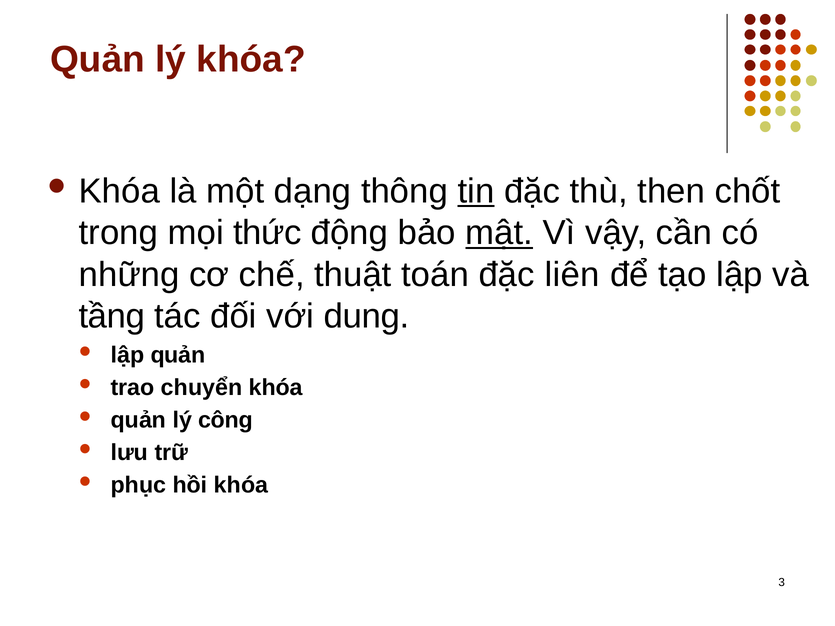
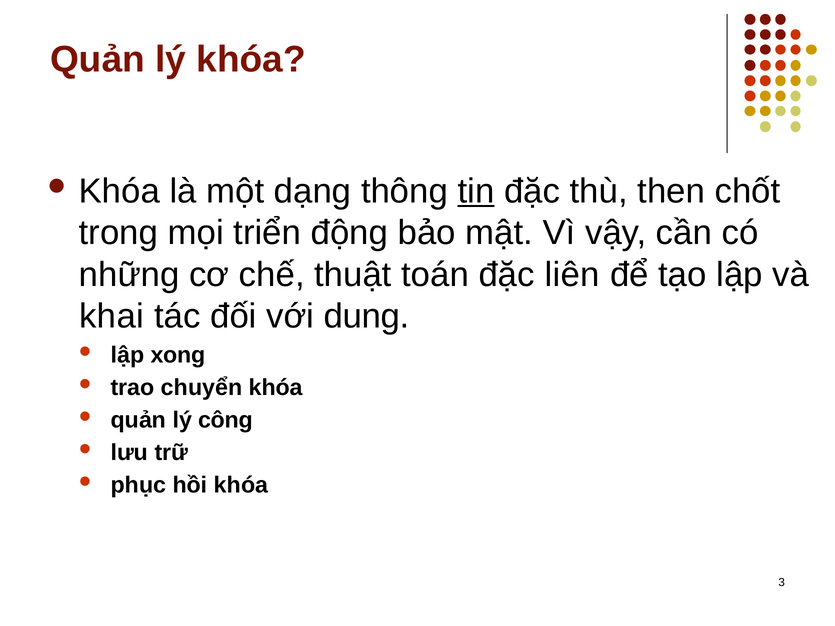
thức: thức -> triển (267, 233)
mật underline: present -> none (499, 233)
tầng: tầng -> khai (112, 317)
lập quản: quản -> xong (178, 355)
